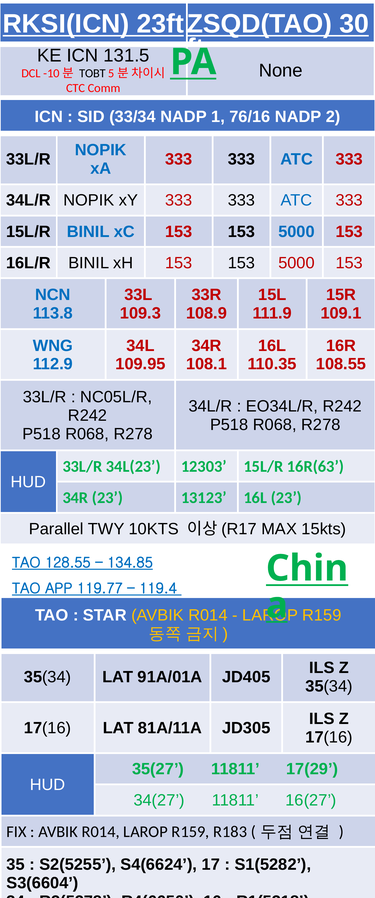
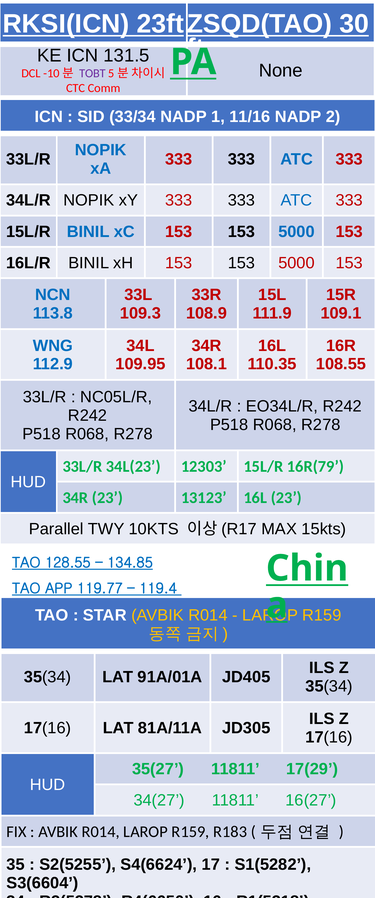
TOBT colour: black -> purple (92, 73)
76/16: 76/16 -> 11/16 (250, 117)
16R(63: 16R(63 -> 16R(79 (315, 466)
